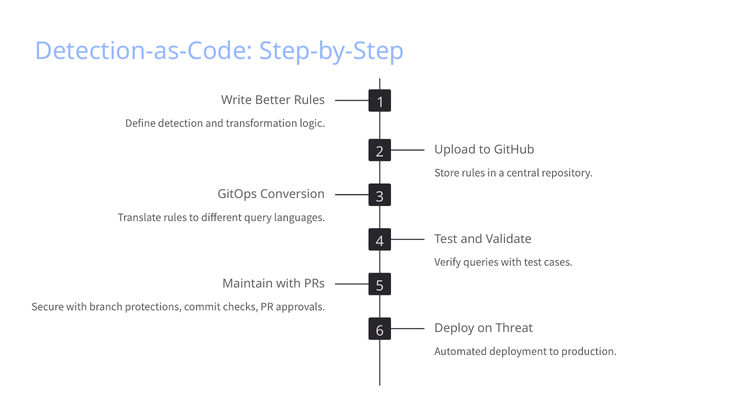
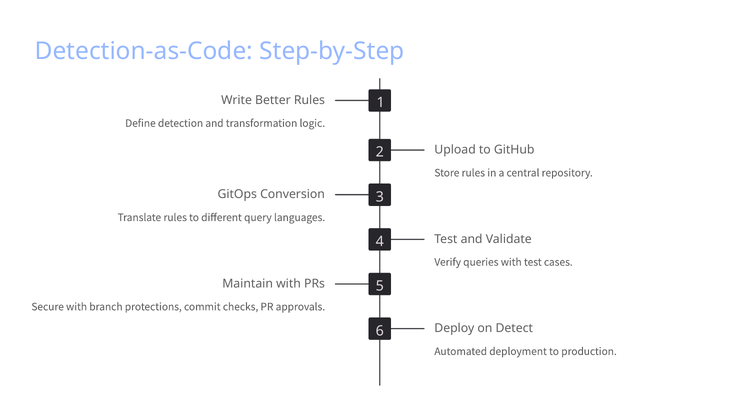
Threat: Threat -> Detect (514, 329)
